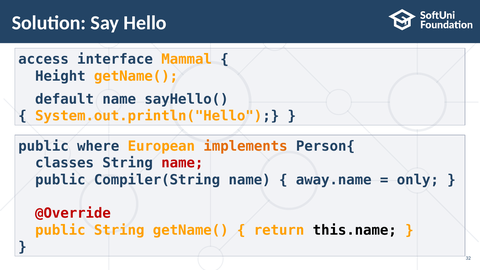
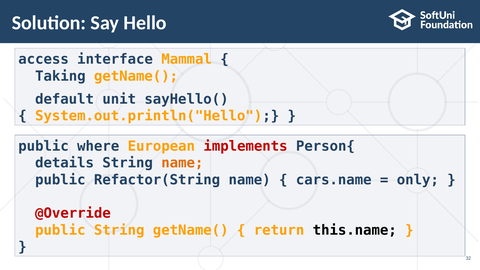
Height: Height -> Taking (60, 76)
default name: name -> unit (119, 99)
implements colour: orange -> red (246, 146)
classes: classes -> details (65, 163)
name colour: red -> orange (182, 163)
Compiler(String: Compiler(String -> Refactor(String (157, 180)
away.name: away.name -> cars.name (334, 180)
